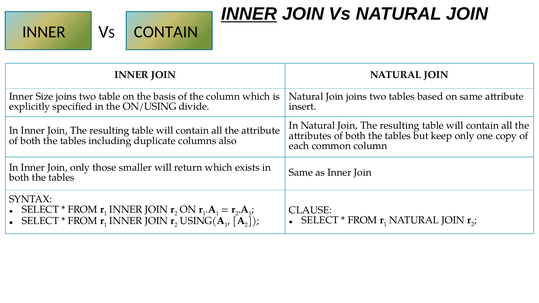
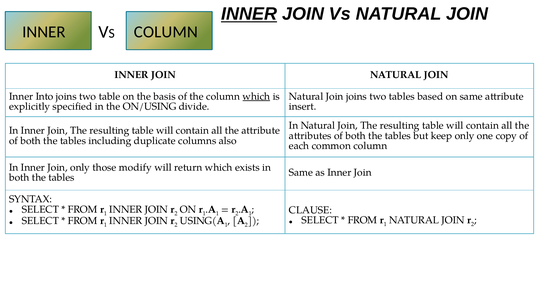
INNER CONTAIN: CONTAIN -> COLUMN (166, 32)
Size: Size -> Into (45, 96)
which underline: none -> present (256, 96)
smaller: smaller -> modify (135, 167)
